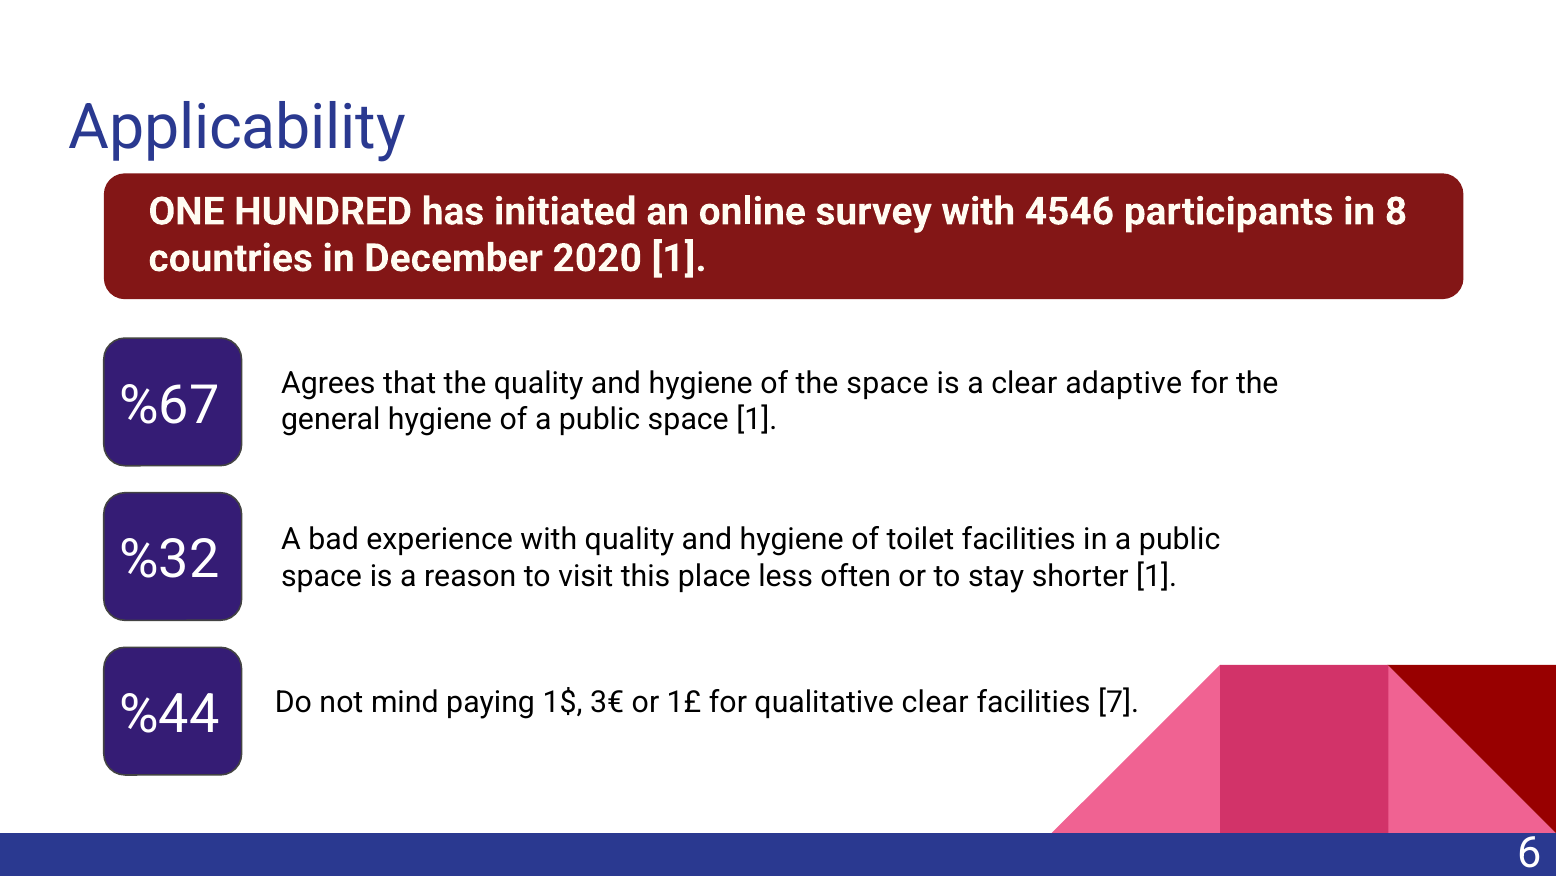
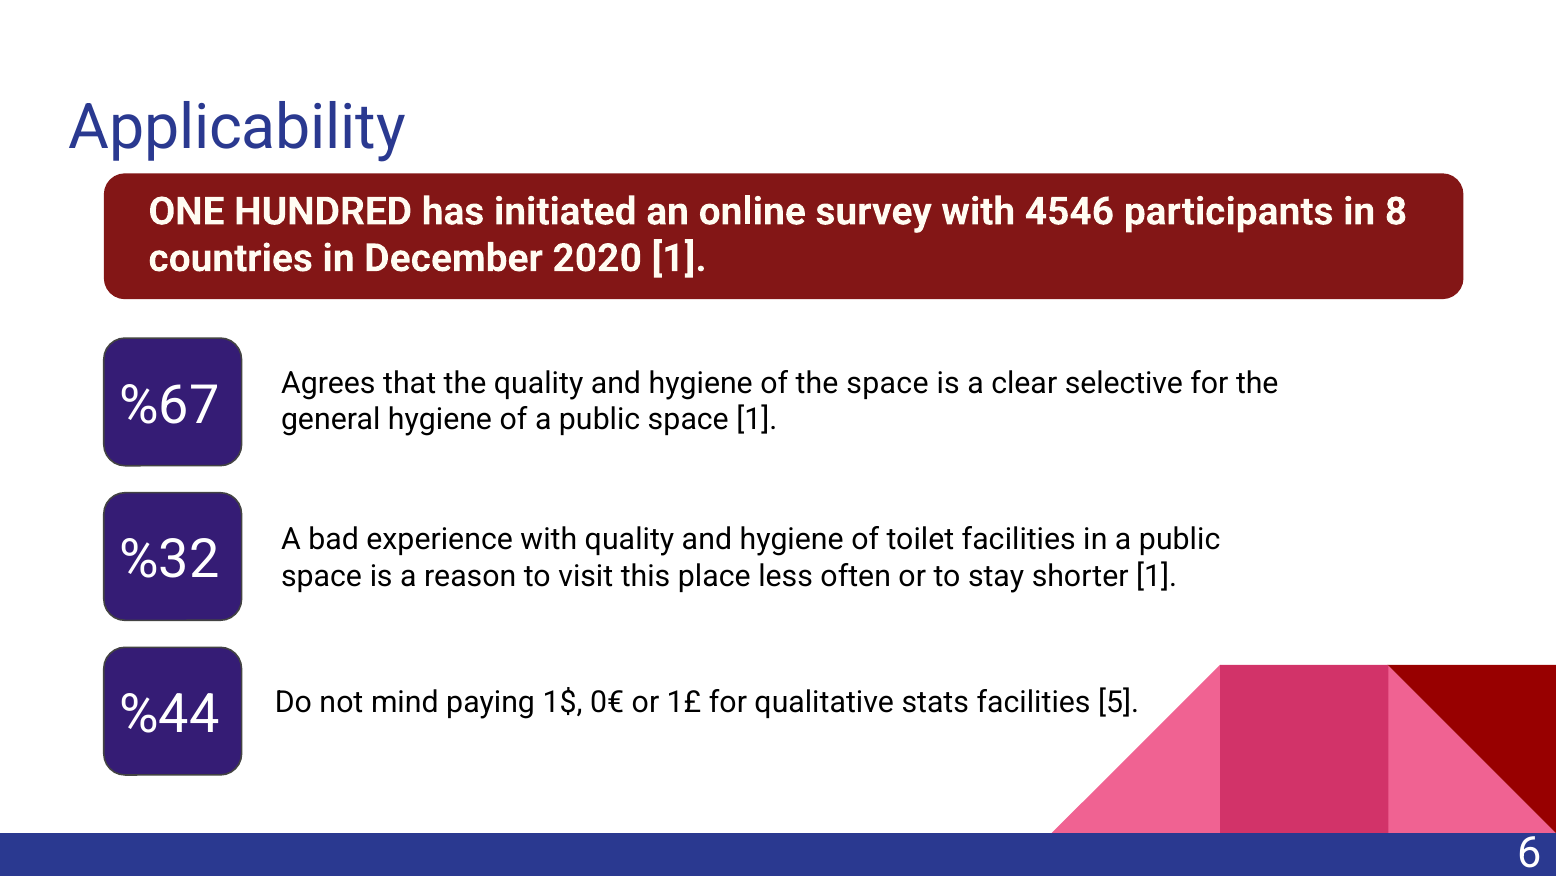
adaptive: adaptive -> selective (1124, 383)
3€: 3€ -> 0€ (607, 702)
qualitative clear: clear -> stats (935, 702)
7: 7 -> 5 (1119, 702)
